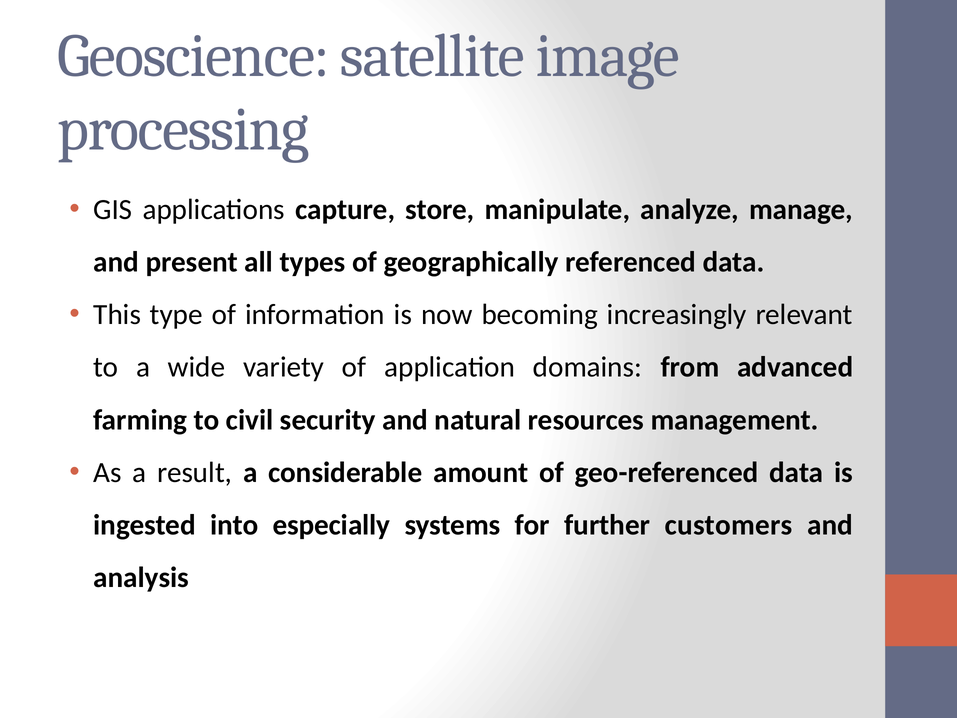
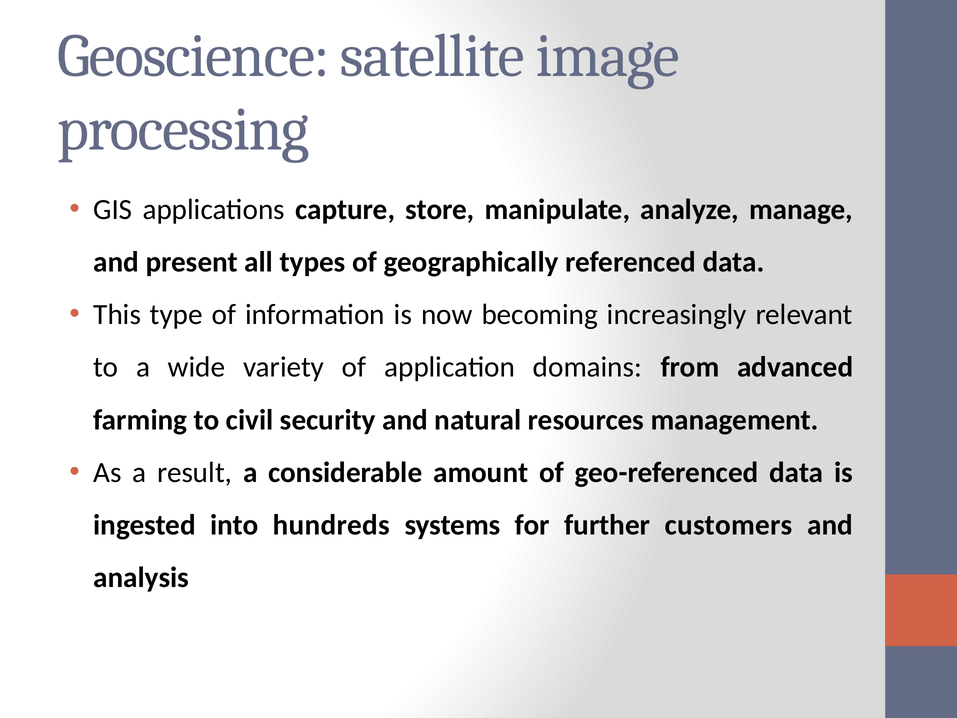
especially: especially -> hundreds (331, 525)
